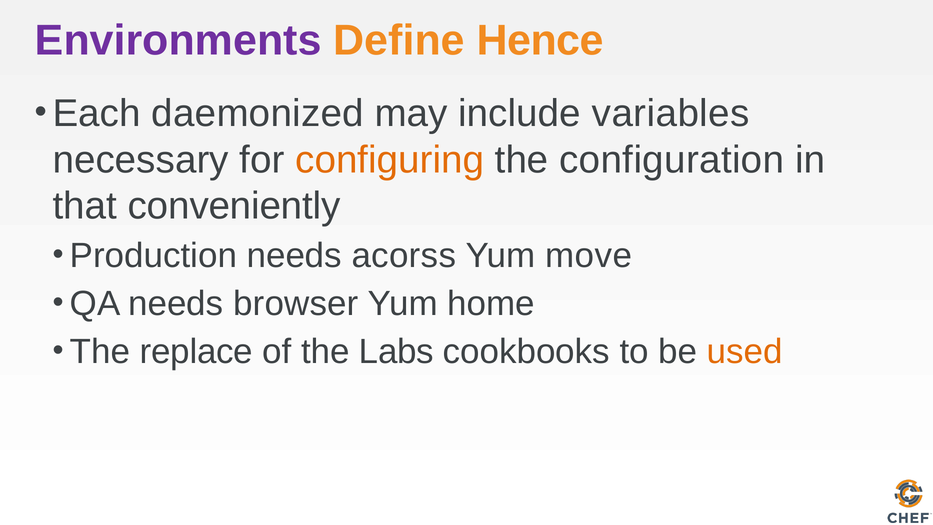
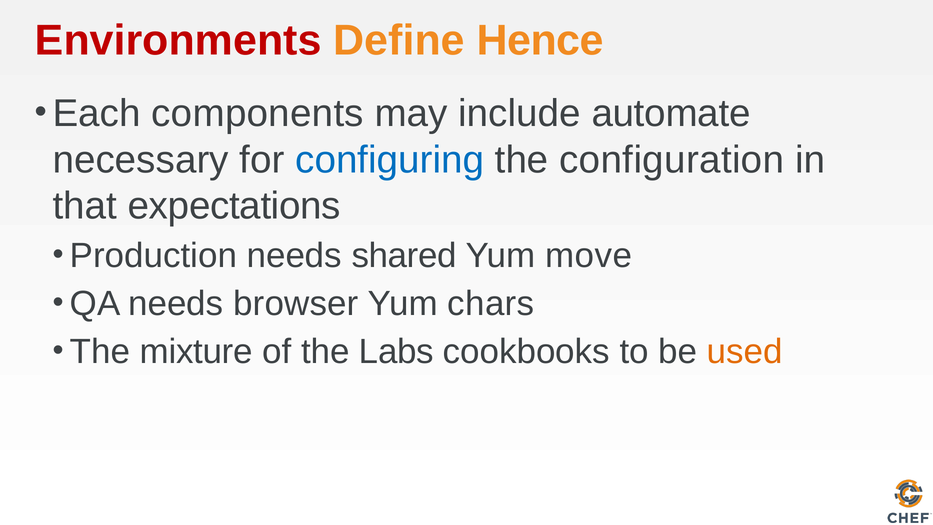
Environments colour: purple -> red (178, 40)
daemonized: daemonized -> components (258, 113)
variables: variables -> automate (671, 113)
configuring colour: orange -> blue (390, 160)
conveniently: conveniently -> expectations (234, 206)
acorss: acorss -> shared (404, 256)
home: home -> chars (491, 304)
replace: replace -> mixture (196, 351)
